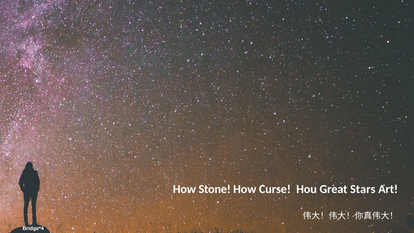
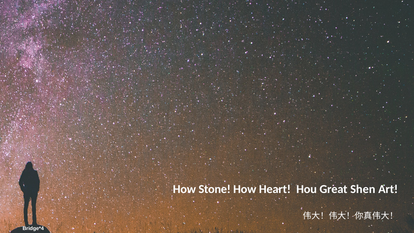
Curse: Curse -> Heart (275, 189)
Stars: Stars -> Shen (363, 189)
